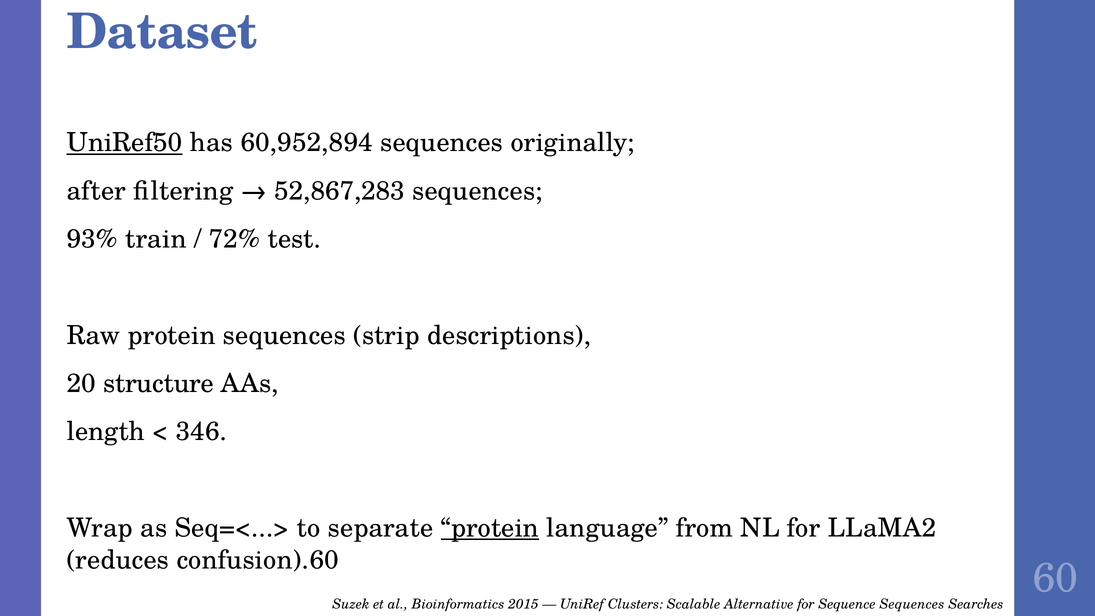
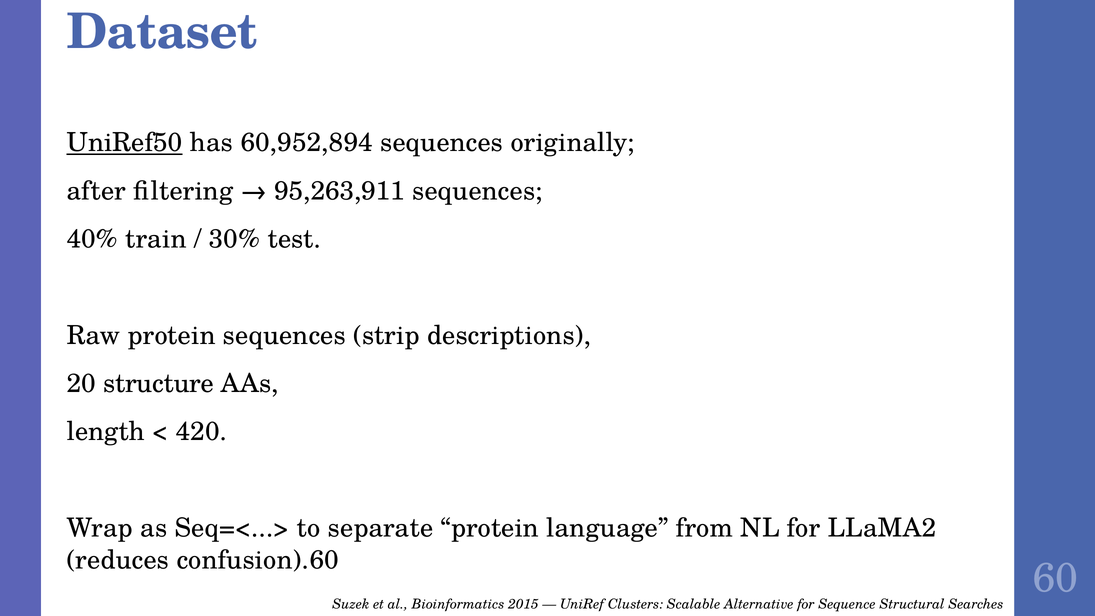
52,867,283: 52,867,283 -> 95,263,911 (340, 191)
93%: 93% -> 40% (92, 239)
72%: 72% -> 30% (234, 239)
346: 346 -> 420 (201, 432)
protein underline: present -> none (490, 528)
Sequence Sequences: Sequences -> Structural (912, 604)
